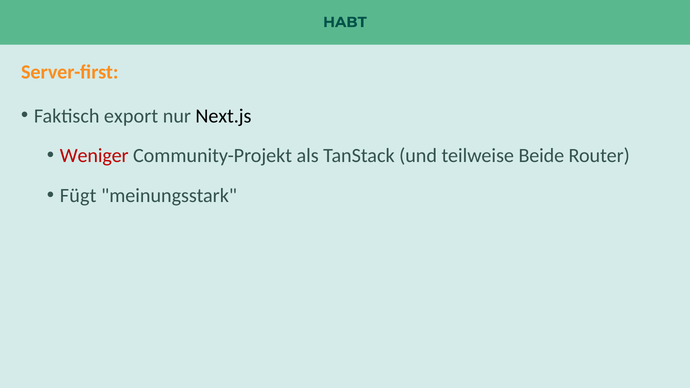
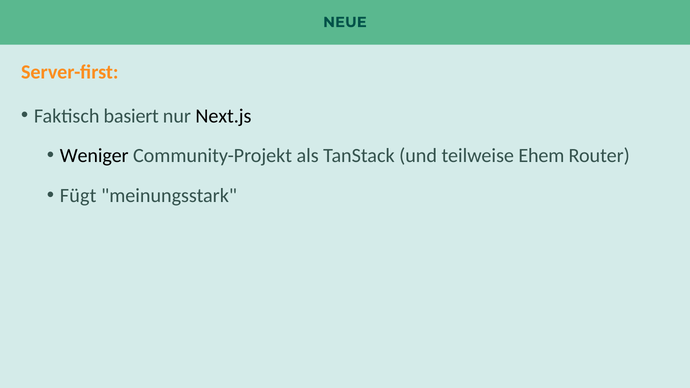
HABT: HABT -> NEUE (345, 22)
export: export -> basiert (131, 116)
Weniger colour: red -> black (94, 156)
Beide: Beide -> Ehem (541, 156)
